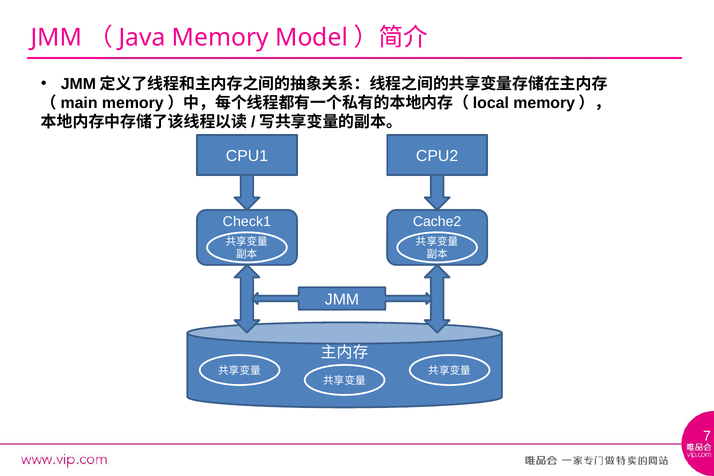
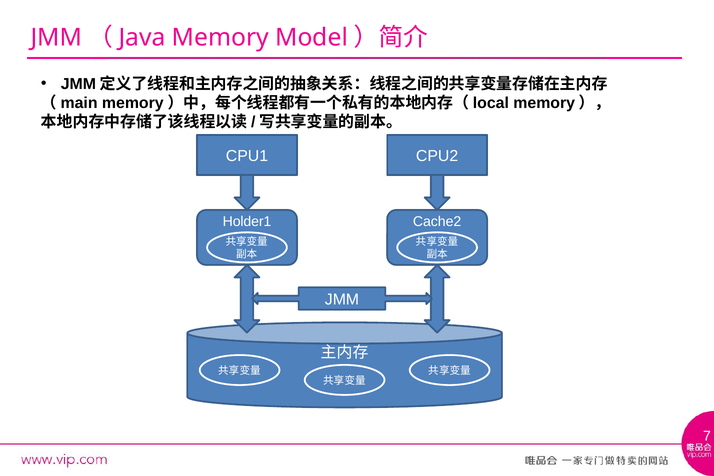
Check1: Check1 -> Holder1 (247, 221)
